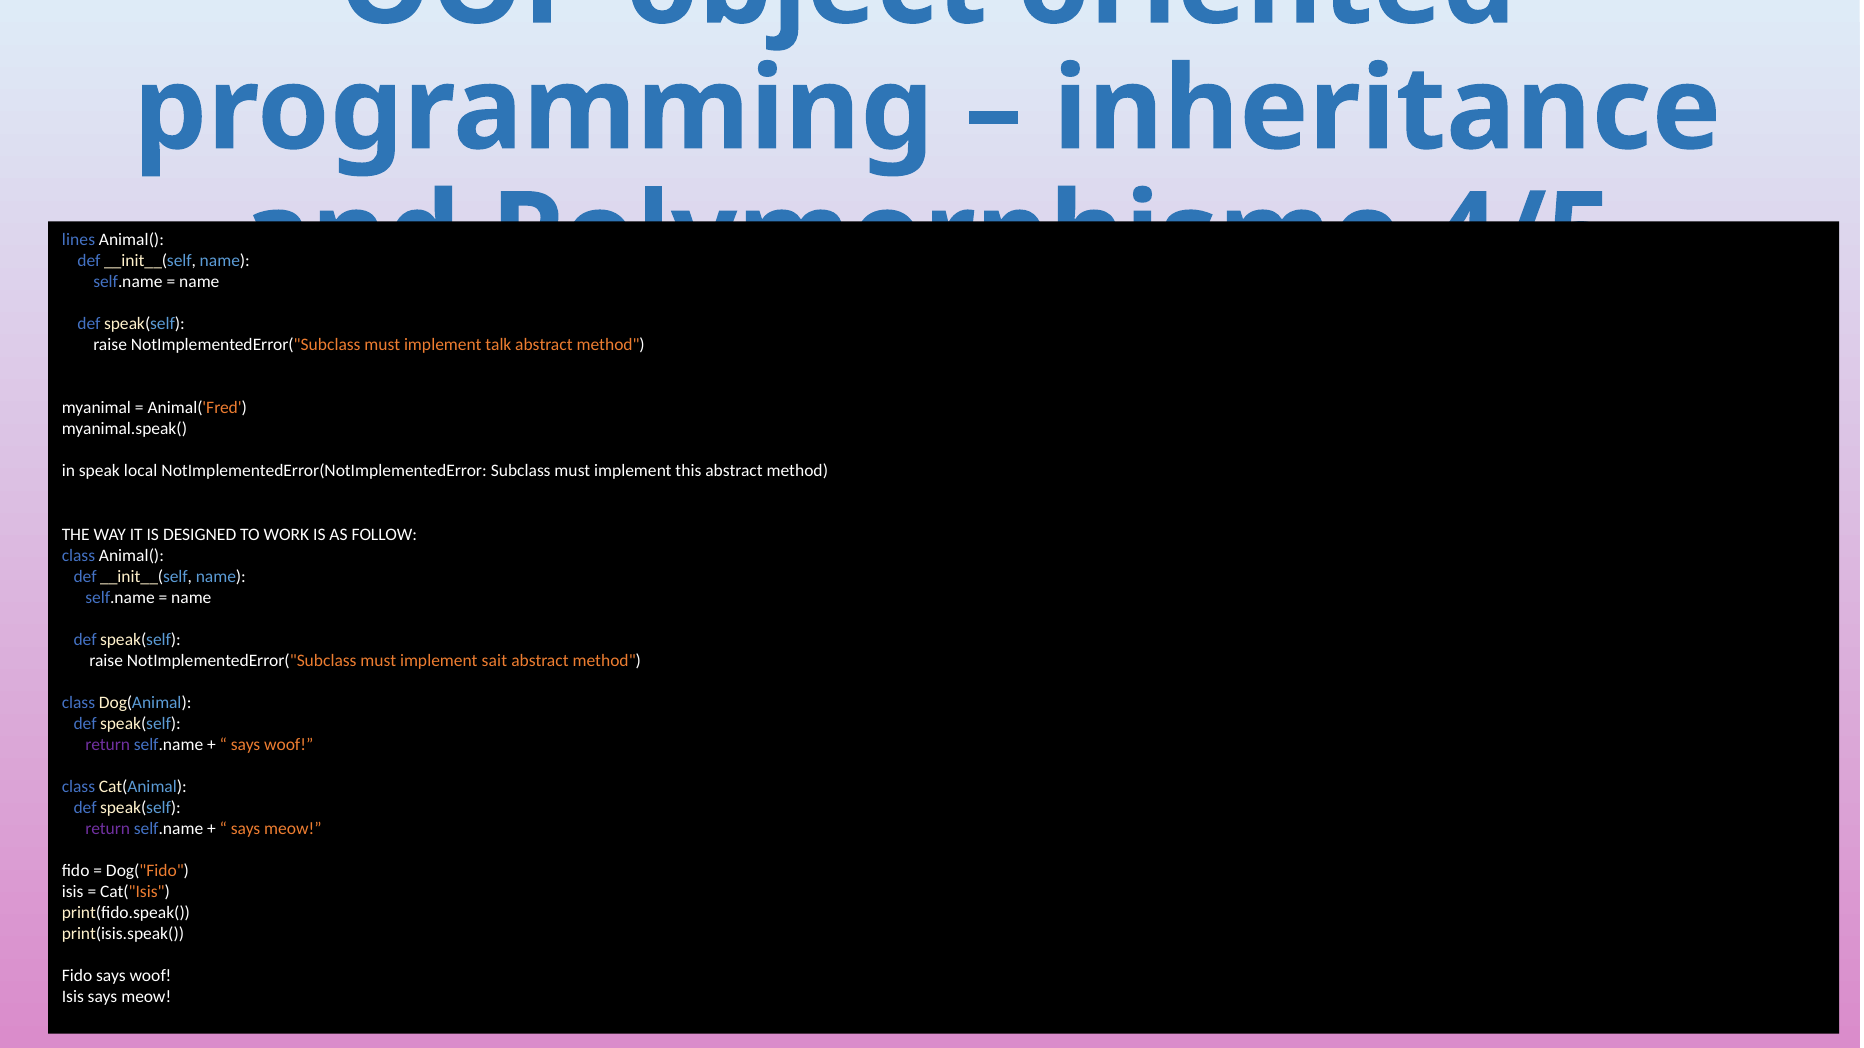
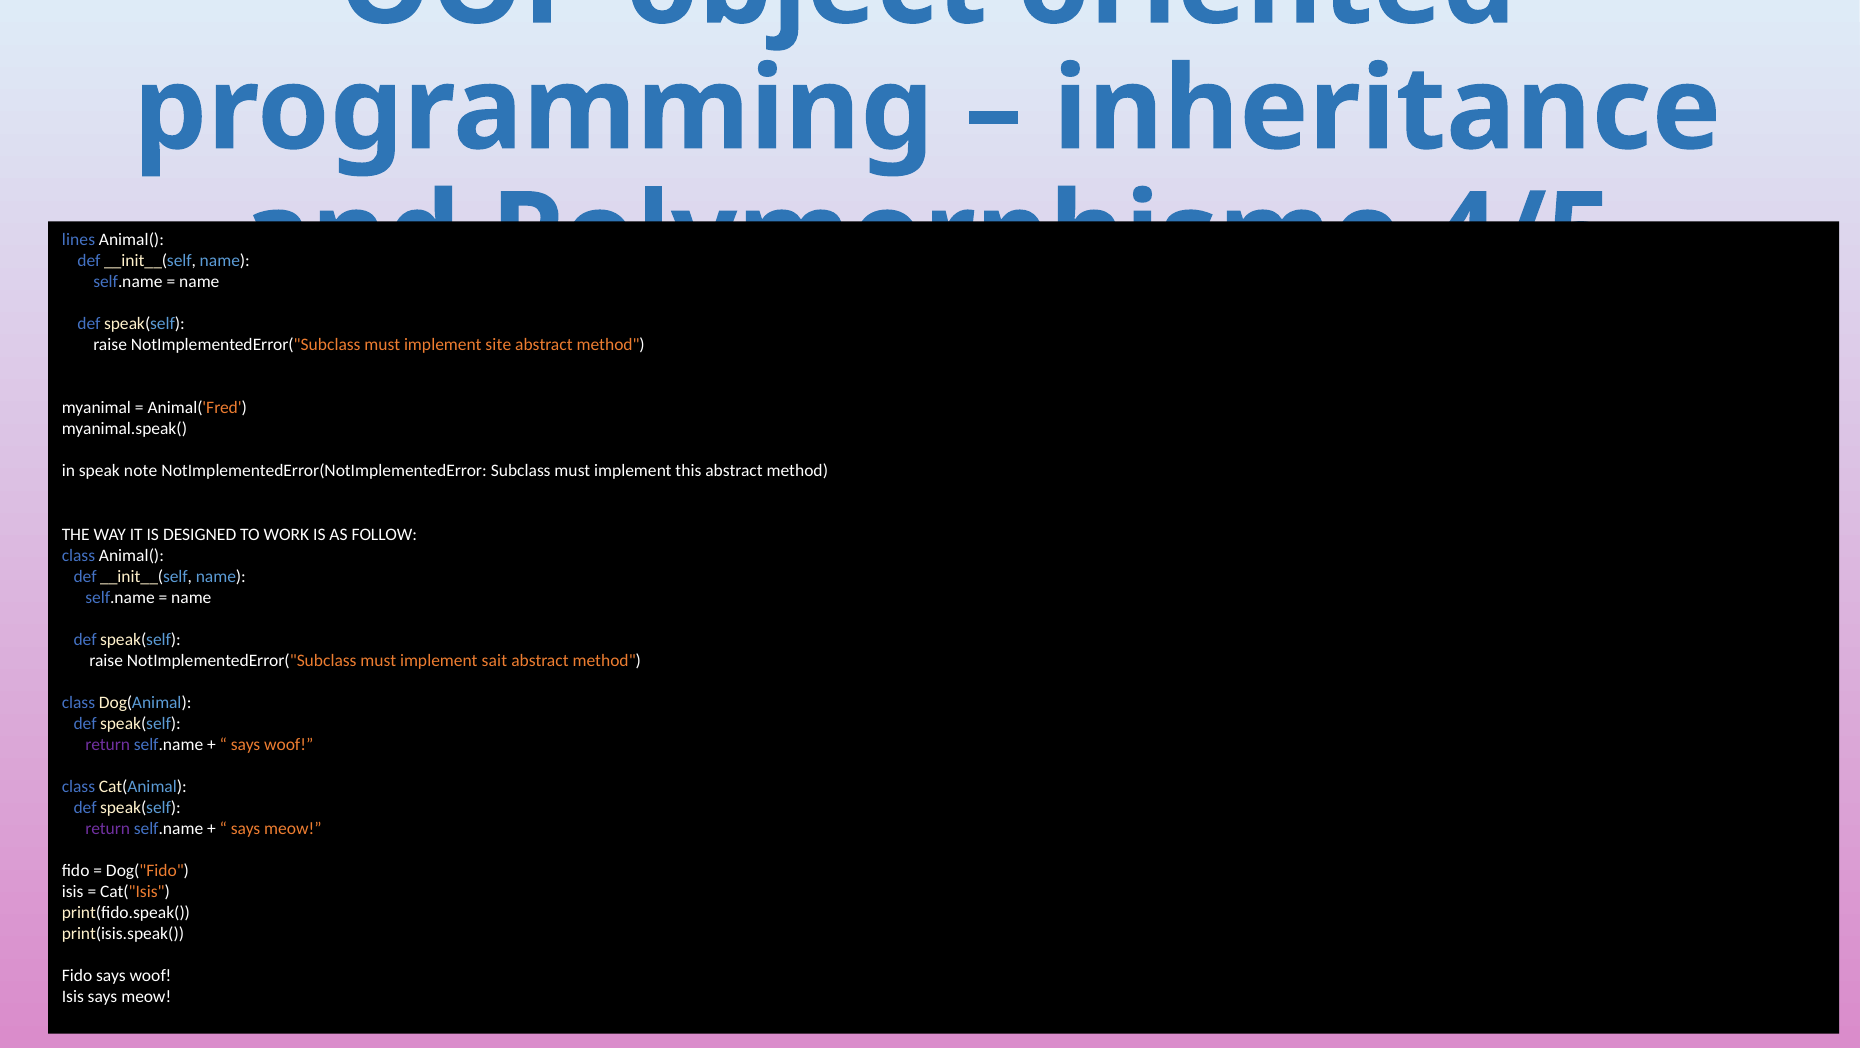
talk: talk -> site (498, 345)
local: local -> note (141, 471)
